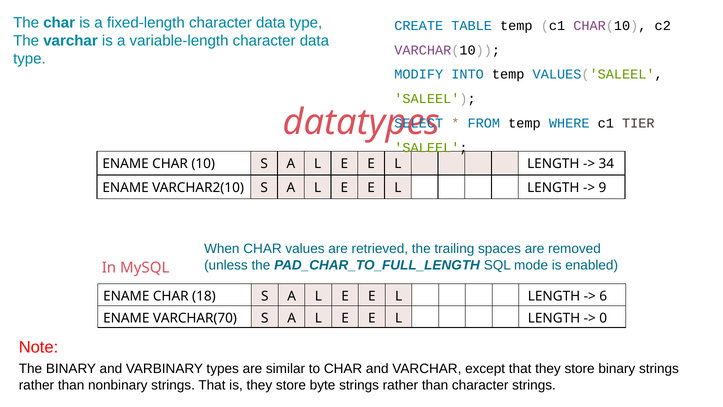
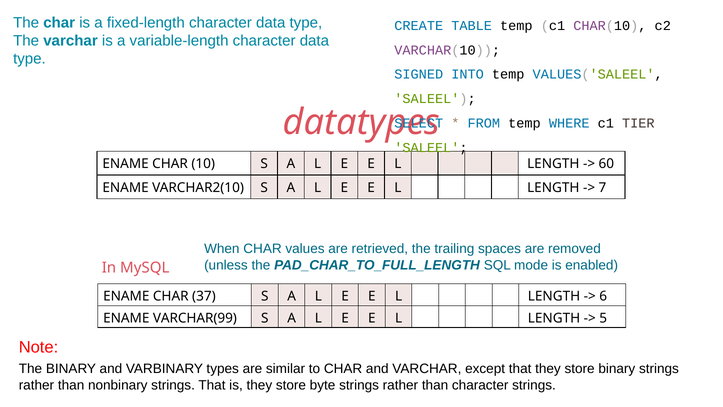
MODIFY: MODIFY -> SIGNED (419, 74)
34: 34 -> 60 (606, 164)
9: 9 -> 7 (602, 188)
18: 18 -> 37 (204, 296)
VARCHAR(70: VARCHAR(70 -> VARCHAR(99 (195, 318)
0: 0 -> 5 (603, 318)
